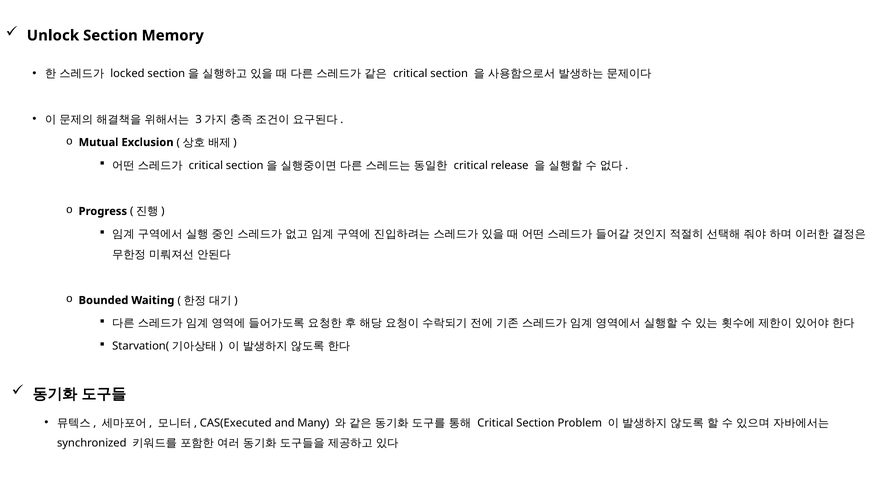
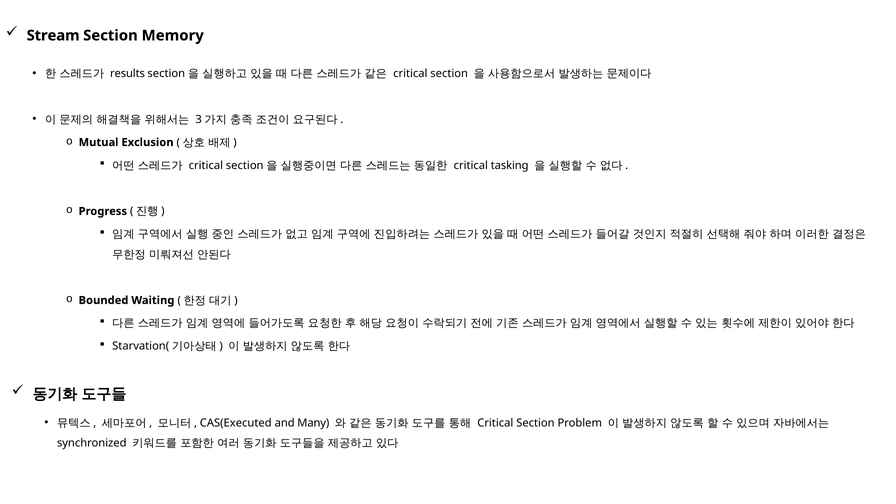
Unlock: Unlock -> Stream (53, 36)
locked: locked -> results (128, 73)
release: release -> tasking (510, 165)
